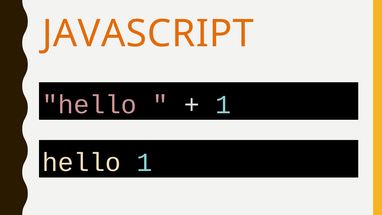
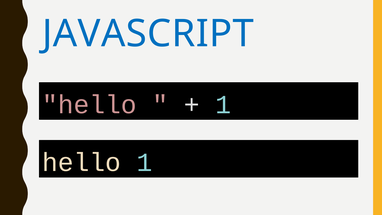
JAVASCRIPT colour: orange -> blue (148, 34)
